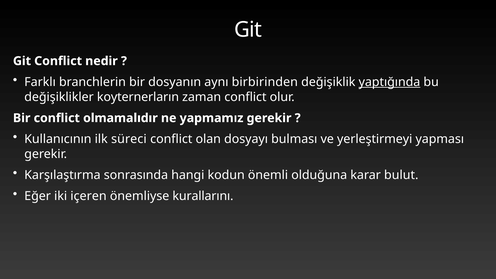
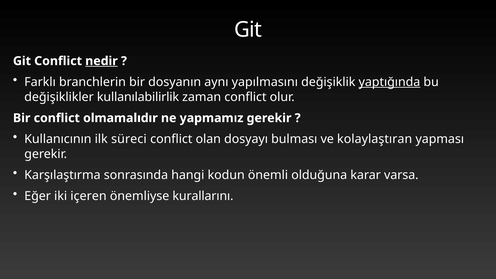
nedir underline: none -> present (101, 61)
birbirinden: birbirinden -> yapılmasını (265, 82)
koyternerların: koyternerların -> kullanılabilirlik (138, 97)
yerleştirmeyi: yerleştirmeyi -> kolaylaştıran (375, 139)
bulut: bulut -> varsa (401, 175)
